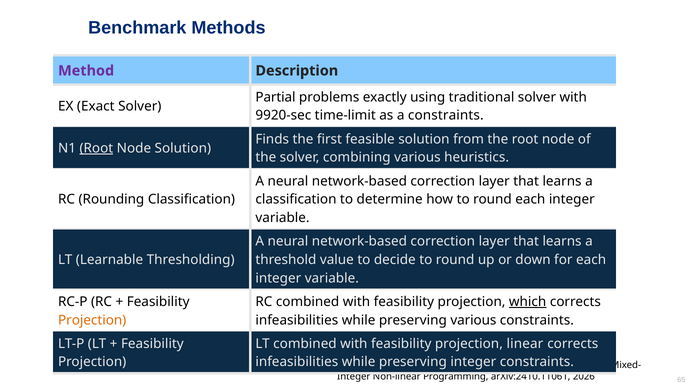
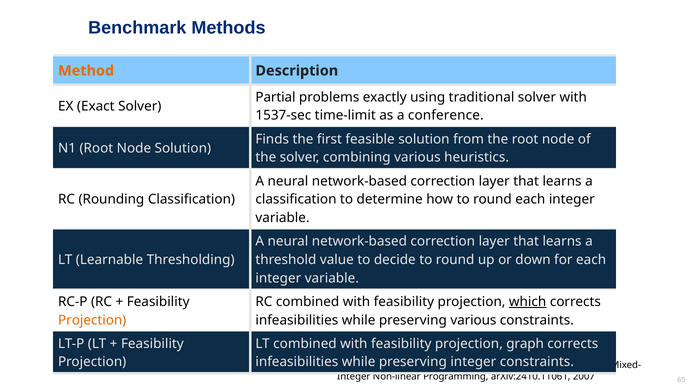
Method colour: purple -> orange (86, 71)
9920-sec: 9920-sec -> 1537-sec (283, 116)
a constraints: constraints -> conference (446, 116)
Root underline: present -> none (96, 148)
linear: linear -> graph (525, 344)
2026: 2026 -> 2007 (584, 377)
